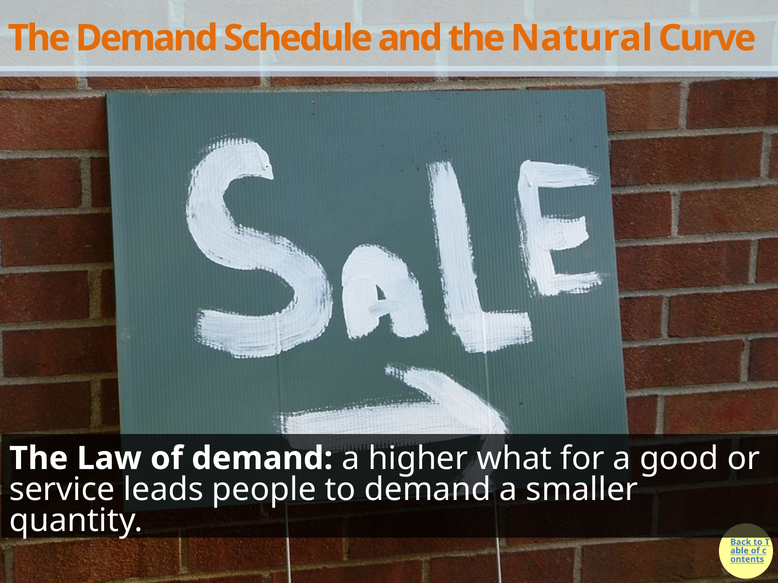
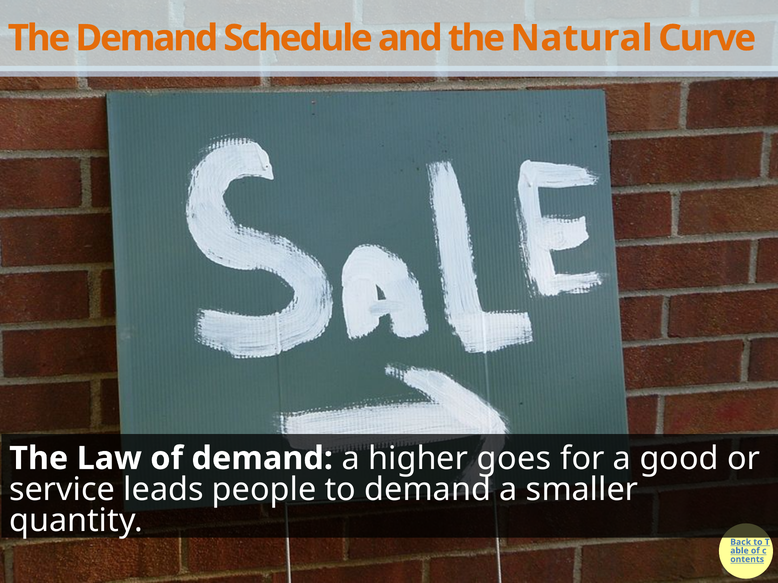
what: what -> goes (514, 459)
